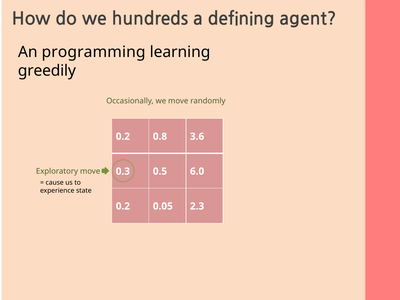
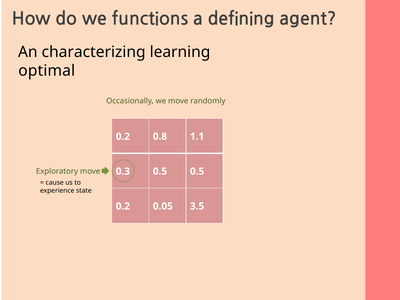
hundreds: hundreds -> functions (150, 19)
programming: programming -> characterizing (94, 52)
greedily: greedily -> optimal (47, 71)
3.6: 3.6 -> 1.1 (197, 136)
0.5 6.0: 6.0 -> 0.5 (197, 171)
2.3: 2.3 -> 3.5 (197, 206)
